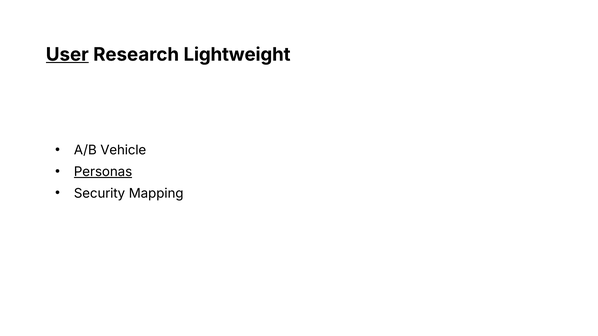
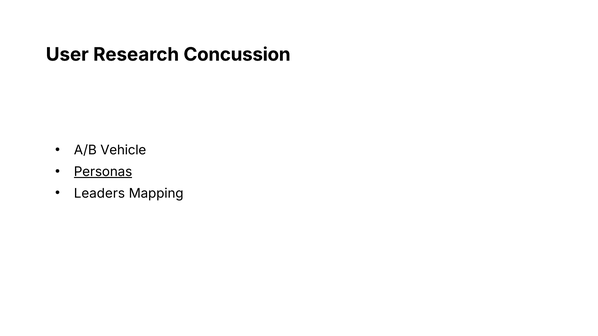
User underline: present -> none (67, 55)
Lightweight: Lightweight -> Concussion (237, 55)
Security: Security -> Leaders (99, 194)
